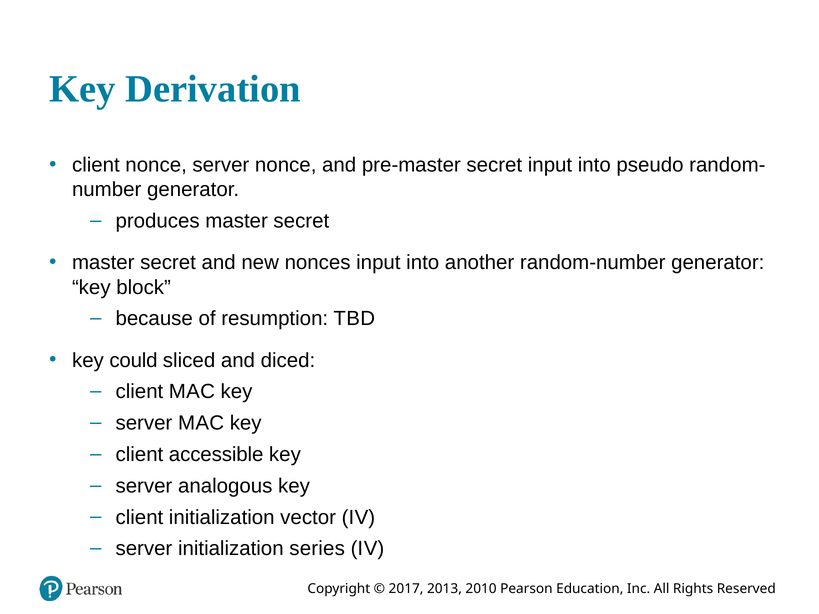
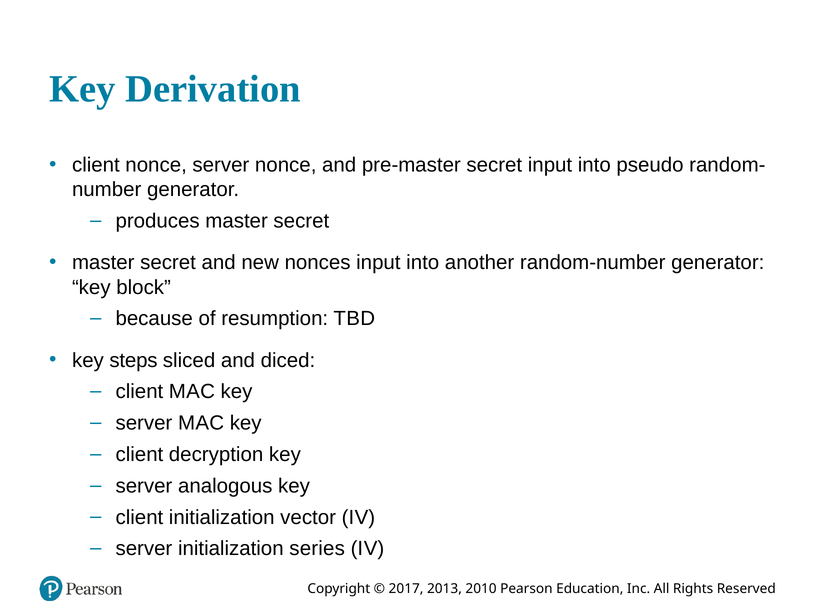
could: could -> steps (133, 360)
accessible: accessible -> decryption (216, 455)
